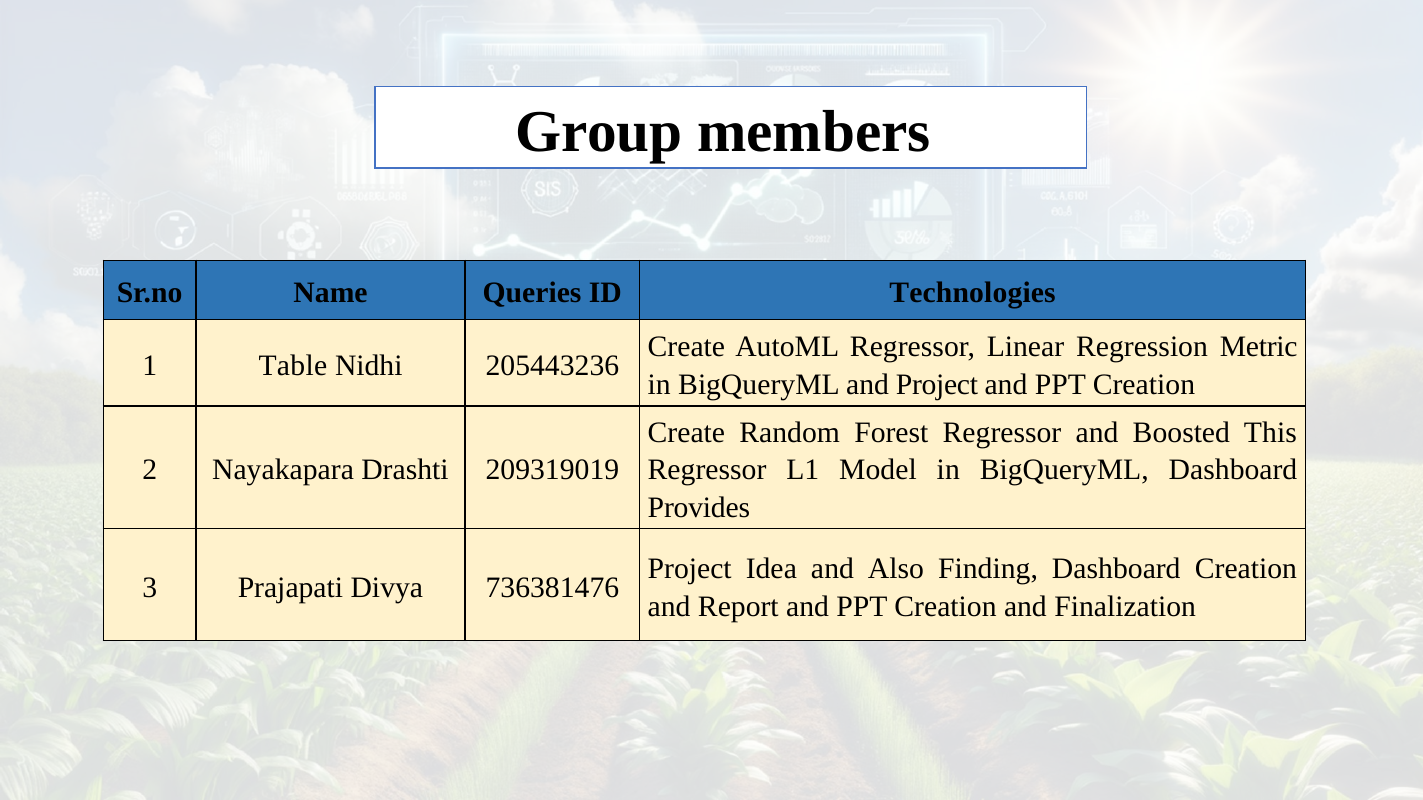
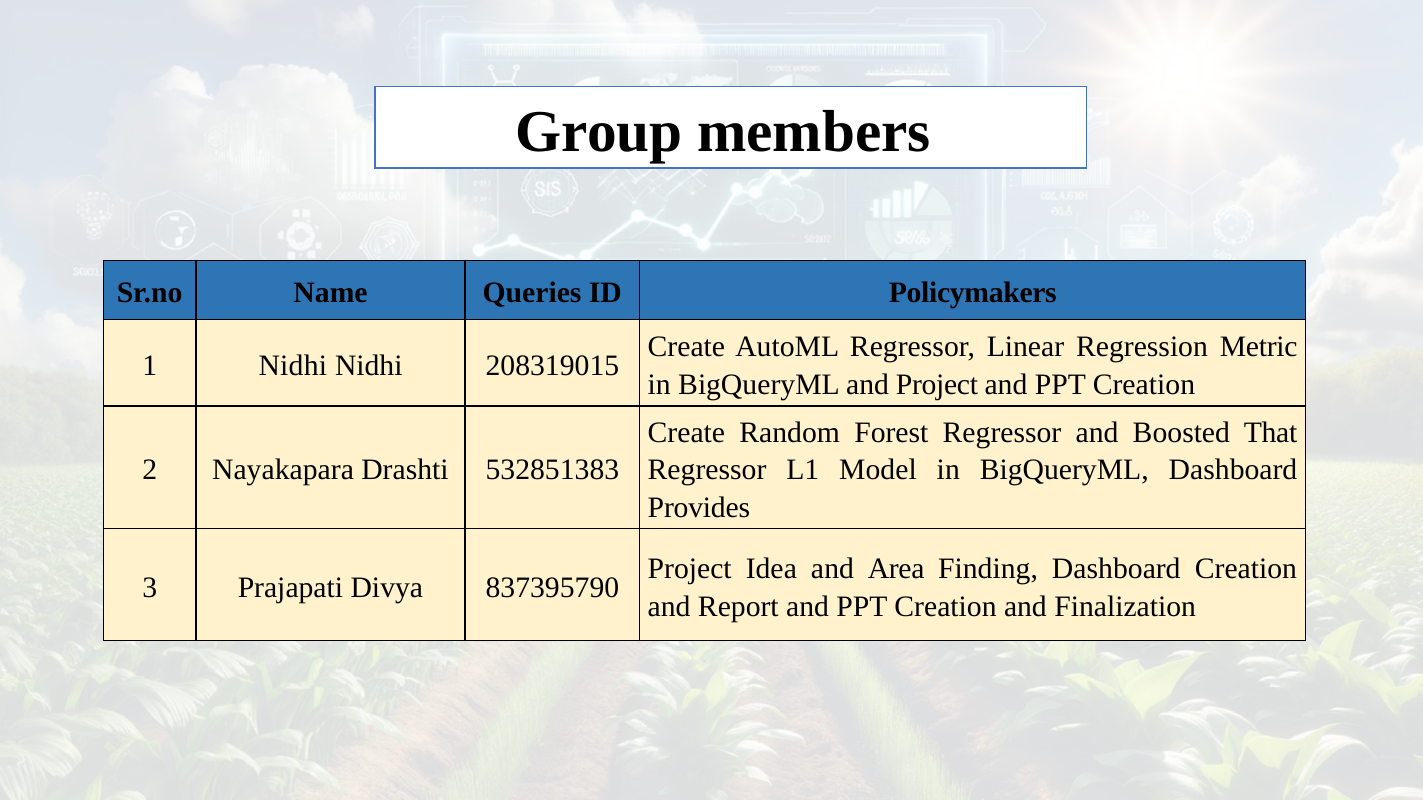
Technologies: Technologies -> Policymakers (973, 293)
1 Table: Table -> Nidhi (293, 366)
205443236: 205443236 -> 208319015 (552, 366)
This: This -> That (1271, 433)
209319019: 209319019 -> 532851383 (552, 470)
Also: Also -> Area (896, 569)
736381476: 736381476 -> 837395790 (552, 588)
